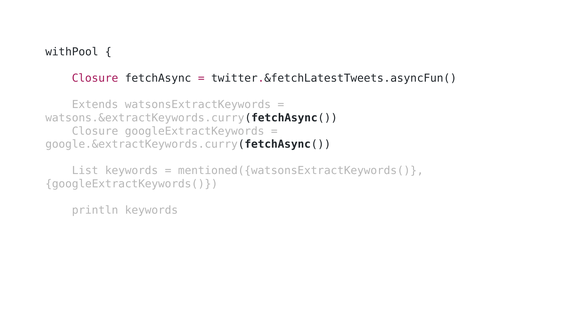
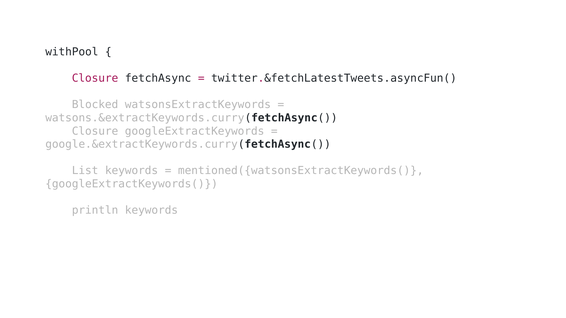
Extends: Extends -> Blocked (95, 105)
